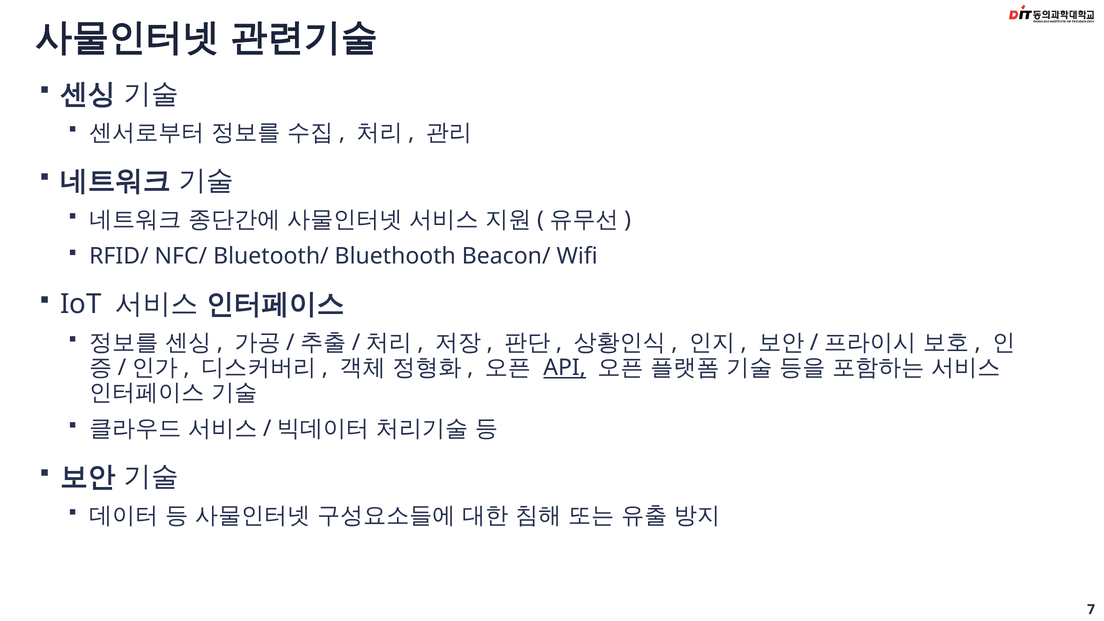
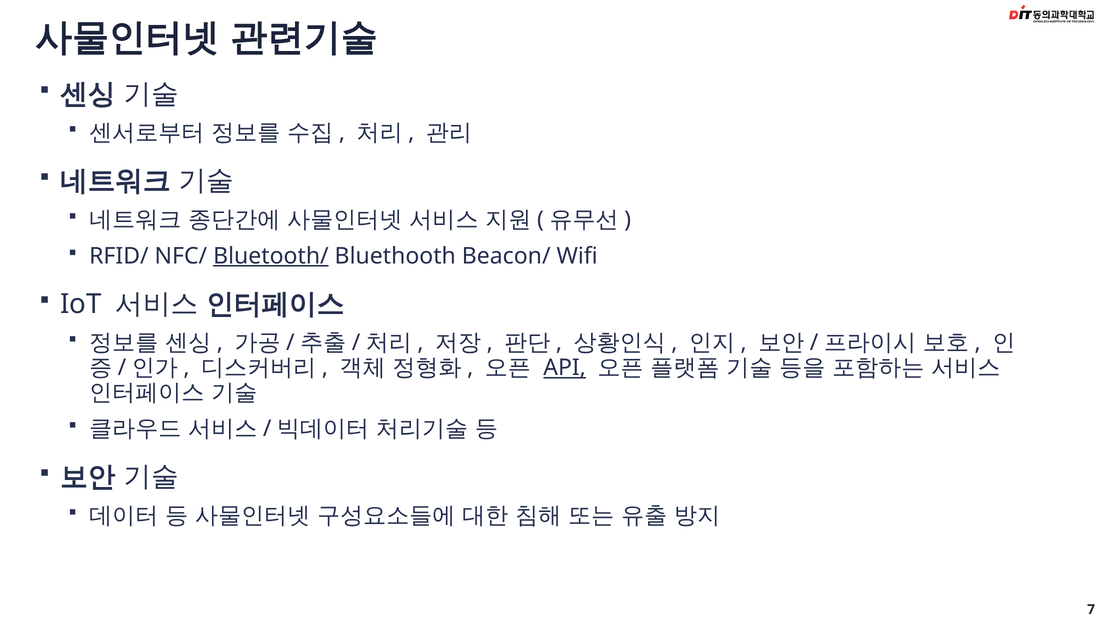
Bluetooth/ underline: none -> present (271, 256)
